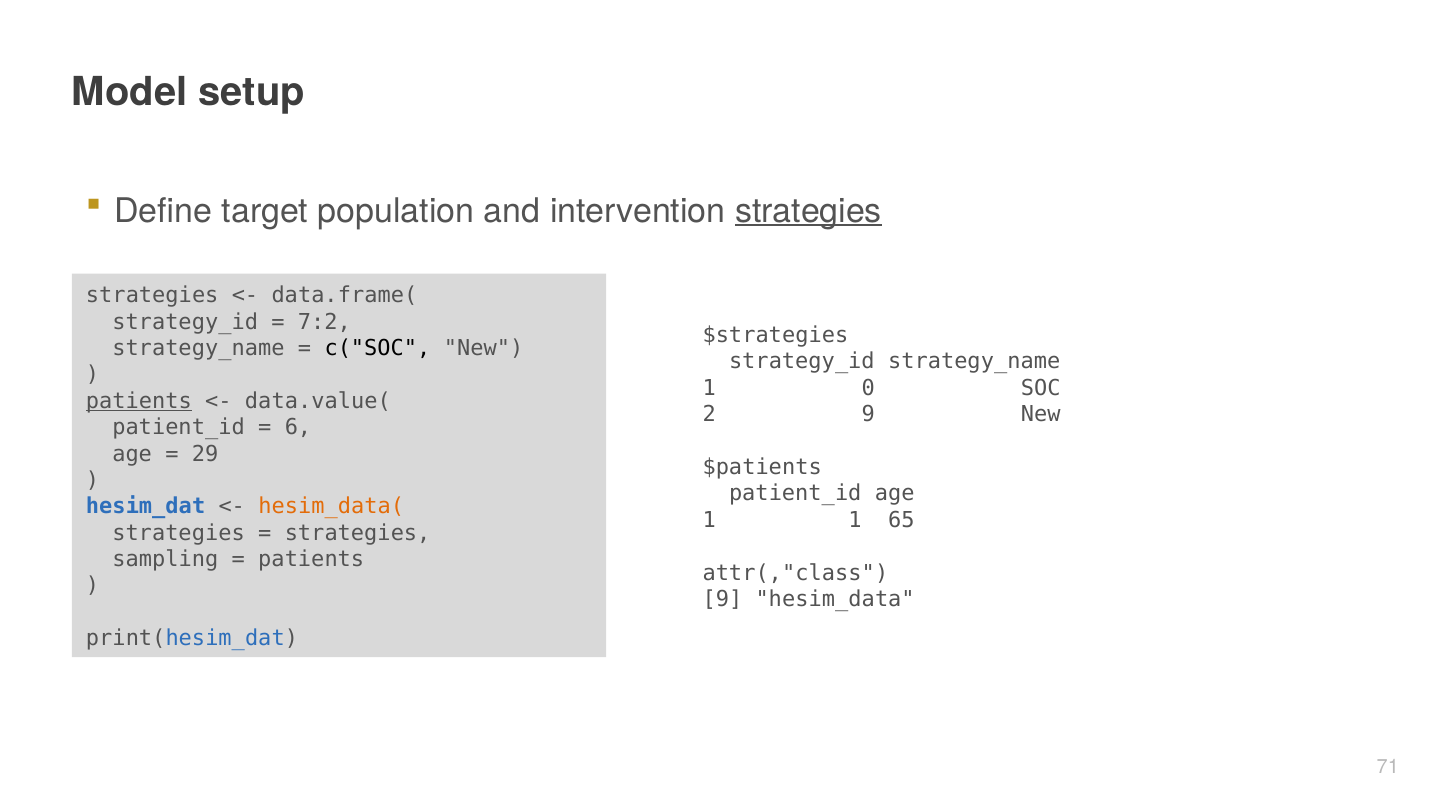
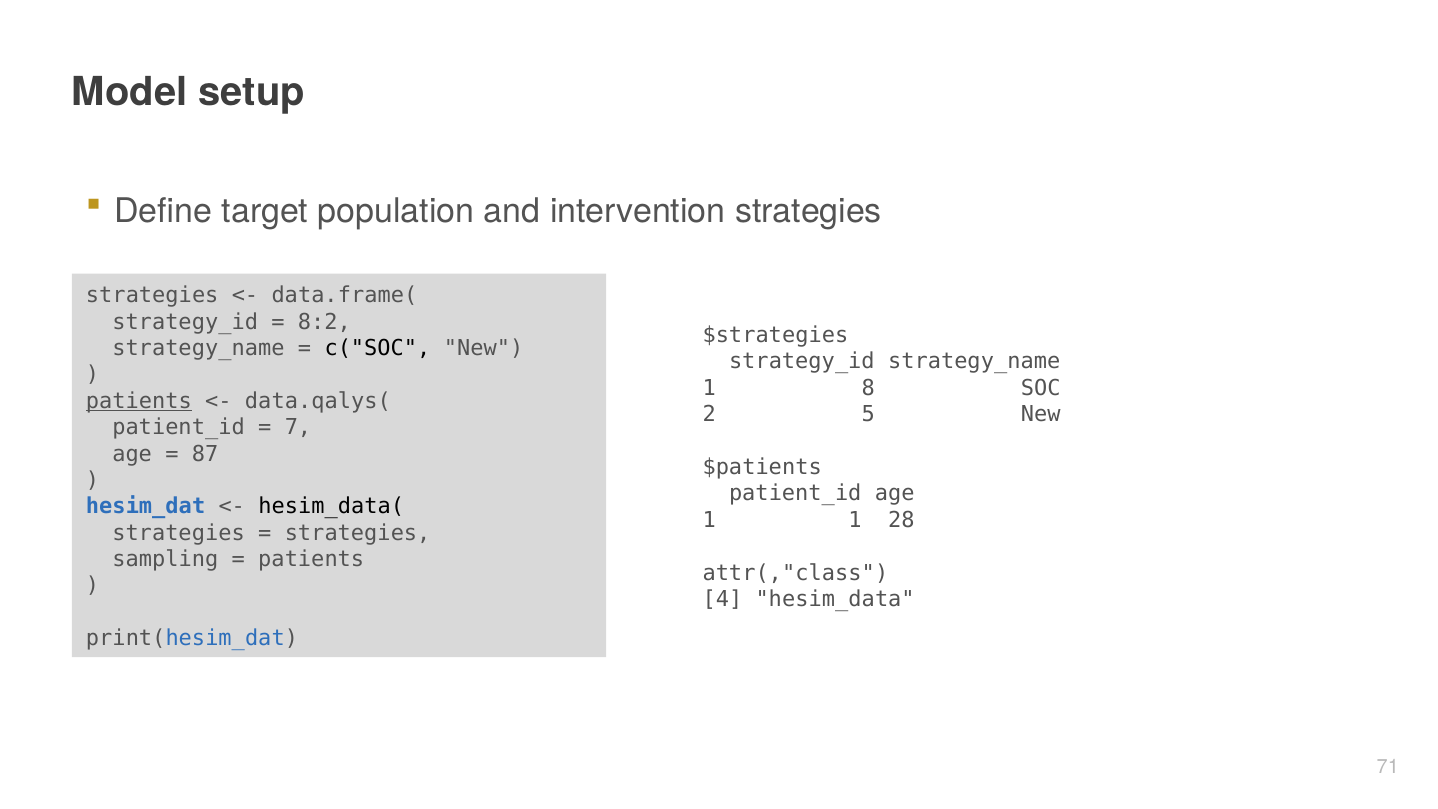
strategies underline: present -> none (809, 211)
7:2: 7:2 -> 8:2 (324, 322)
0: 0 -> 8 (868, 388)
data.value(: data.value( -> data.qalys( (318, 401)
2 9: 9 -> 5 (868, 414)
6: 6 -> 7 (298, 427)
29: 29 -> 87 (205, 454)
hesim_data( colour: orange -> black (331, 506)
65: 65 -> 28 (901, 520)
9: 9 -> 4 (722, 599)
